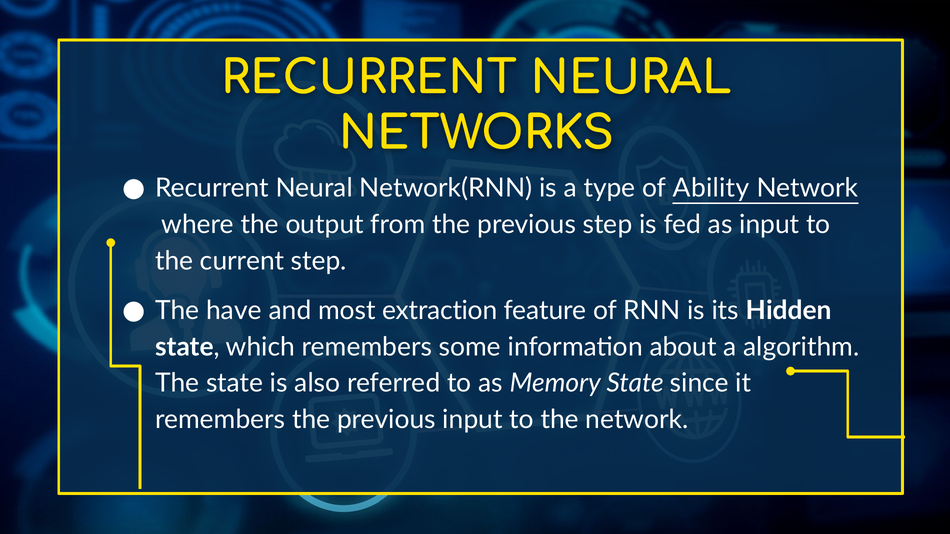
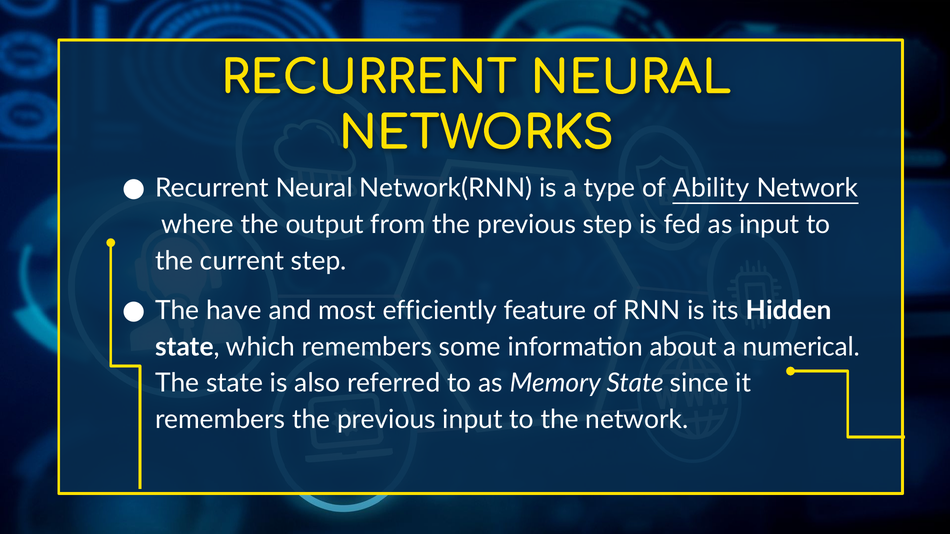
extraction: extraction -> efficiently (440, 311)
algorithm: algorithm -> numerical (801, 347)
